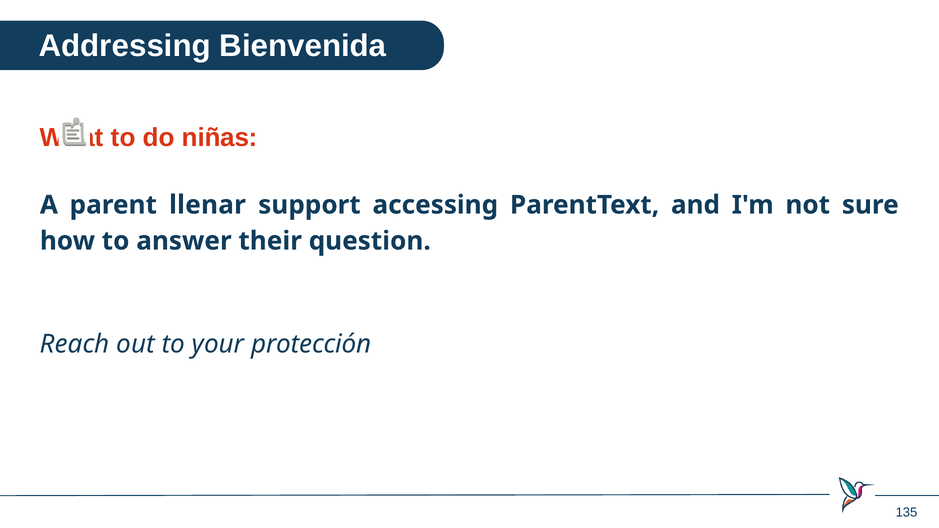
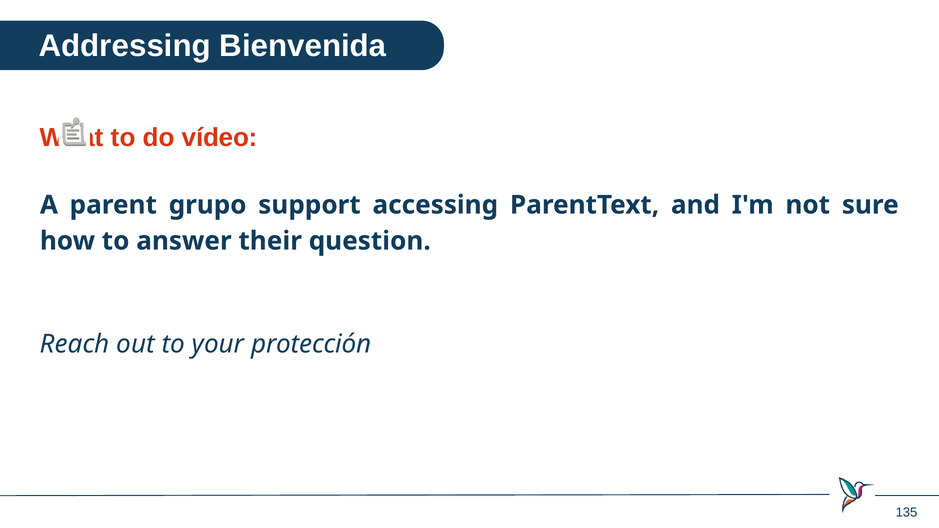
niñas: niñas -> vídeo (220, 138)
llenar: llenar -> grupo (208, 205)
